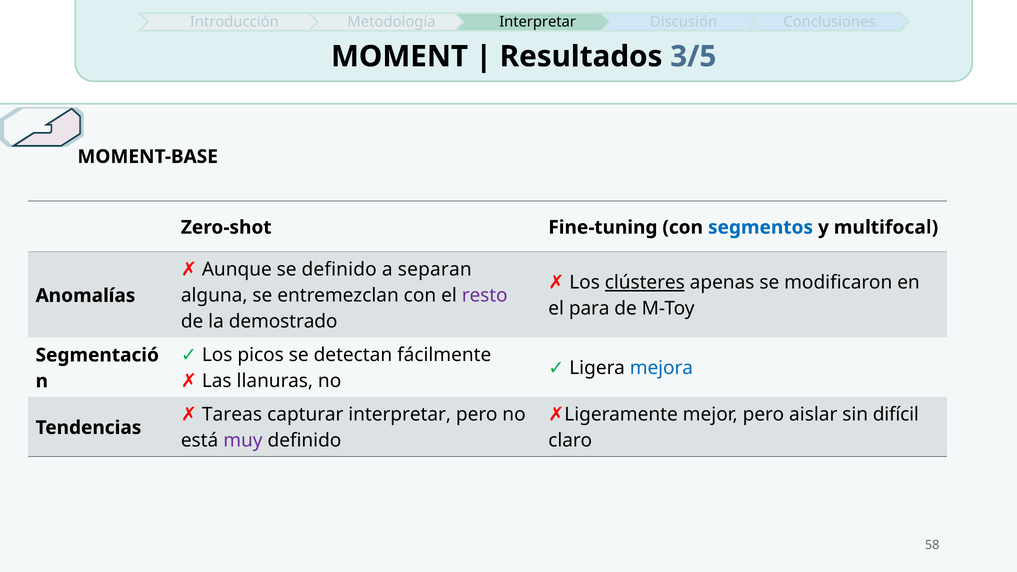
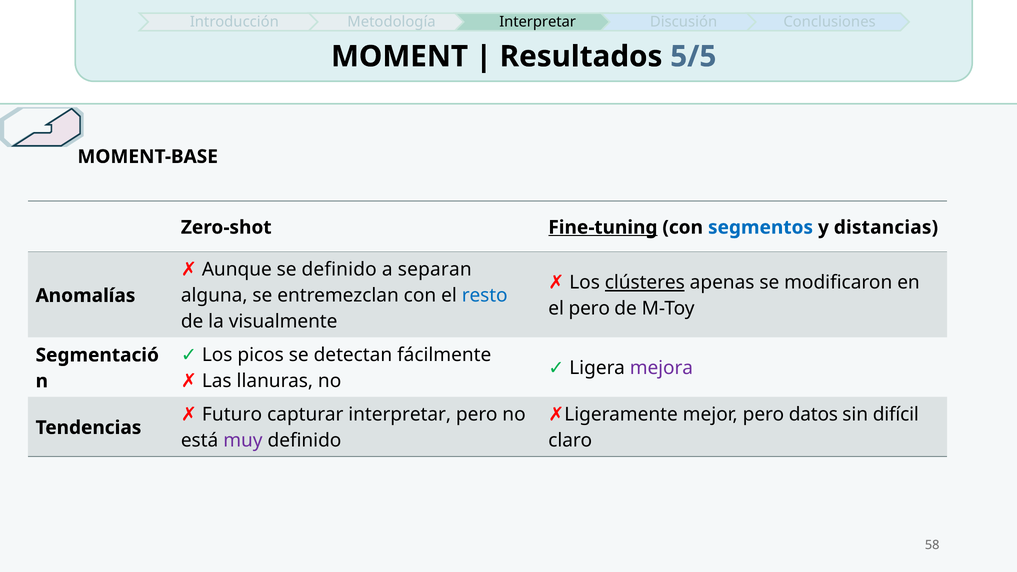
3/5: 3/5 -> 5/5 (693, 57)
Fine-tuning underline: none -> present (603, 227)
multifocal: multifocal -> distancias (886, 227)
resto colour: purple -> blue (485, 296)
el para: para -> pero (589, 309)
demostrado: demostrado -> visualmente (283, 322)
mejora colour: blue -> purple (661, 368)
Tareas: Tareas -> Futuro (232, 415)
aislar: aislar -> datos (813, 415)
